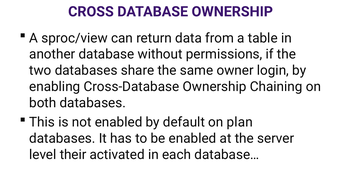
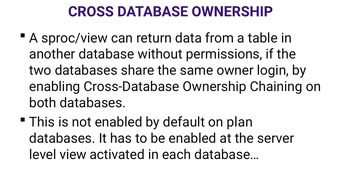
their: their -> view (73, 155)
